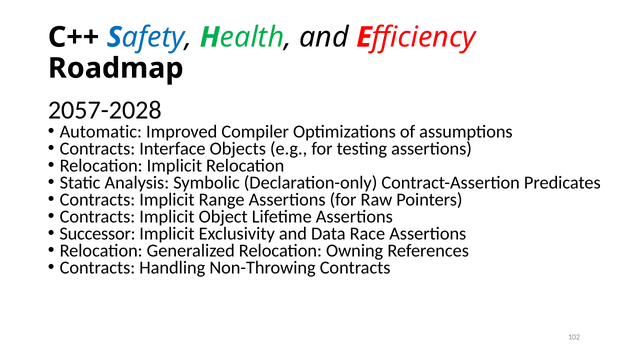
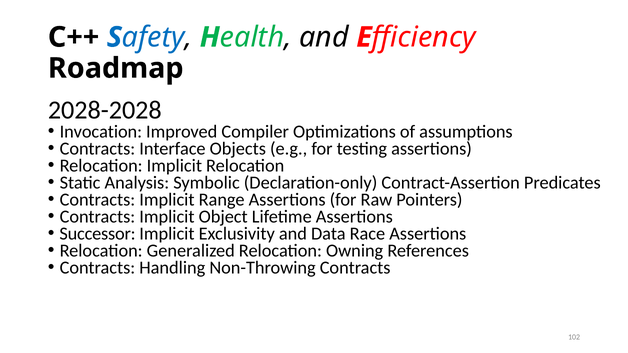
2057-2028: 2057-2028 -> 2028-2028 (105, 110)
Automatic: Automatic -> Invocation (101, 132)
